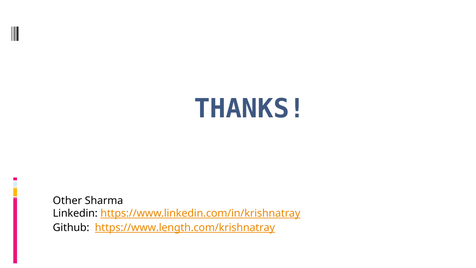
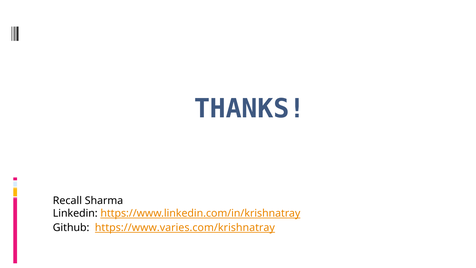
Other: Other -> Recall (67, 200)
https://www.length.com/krishnatray: https://www.length.com/krishnatray -> https://www.varies.com/krishnatray (185, 227)
